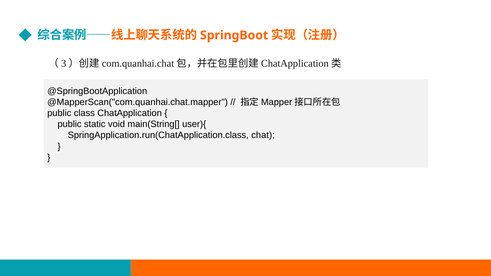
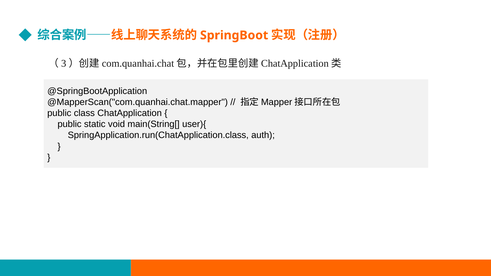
chat: chat -> auth (263, 135)
